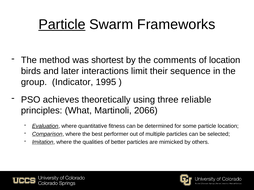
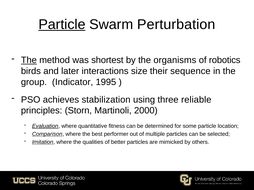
Frameworks: Frameworks -> Perturbation (176, 24)
The underline: none -> present (29, 60)
comments: comments -> organisms (175, 60)
of location: location -> robotics (225, 60)
limit: limit -> size (139, 71)
theoretically: theoretically -> stabilization (106, 100)
What: What -> Storn (78, 111)
2066: 2066 -> 2000 (146, 111)
